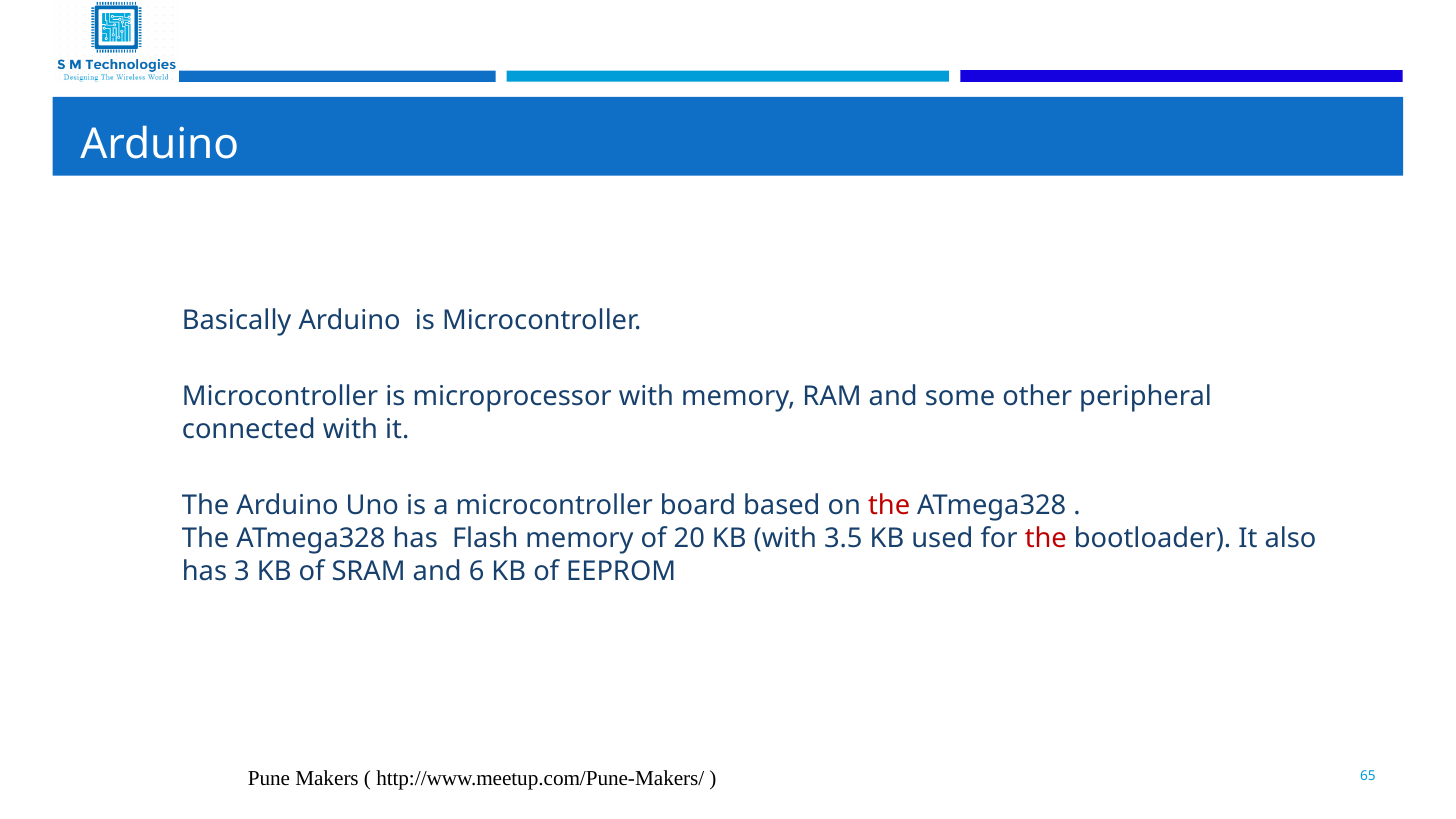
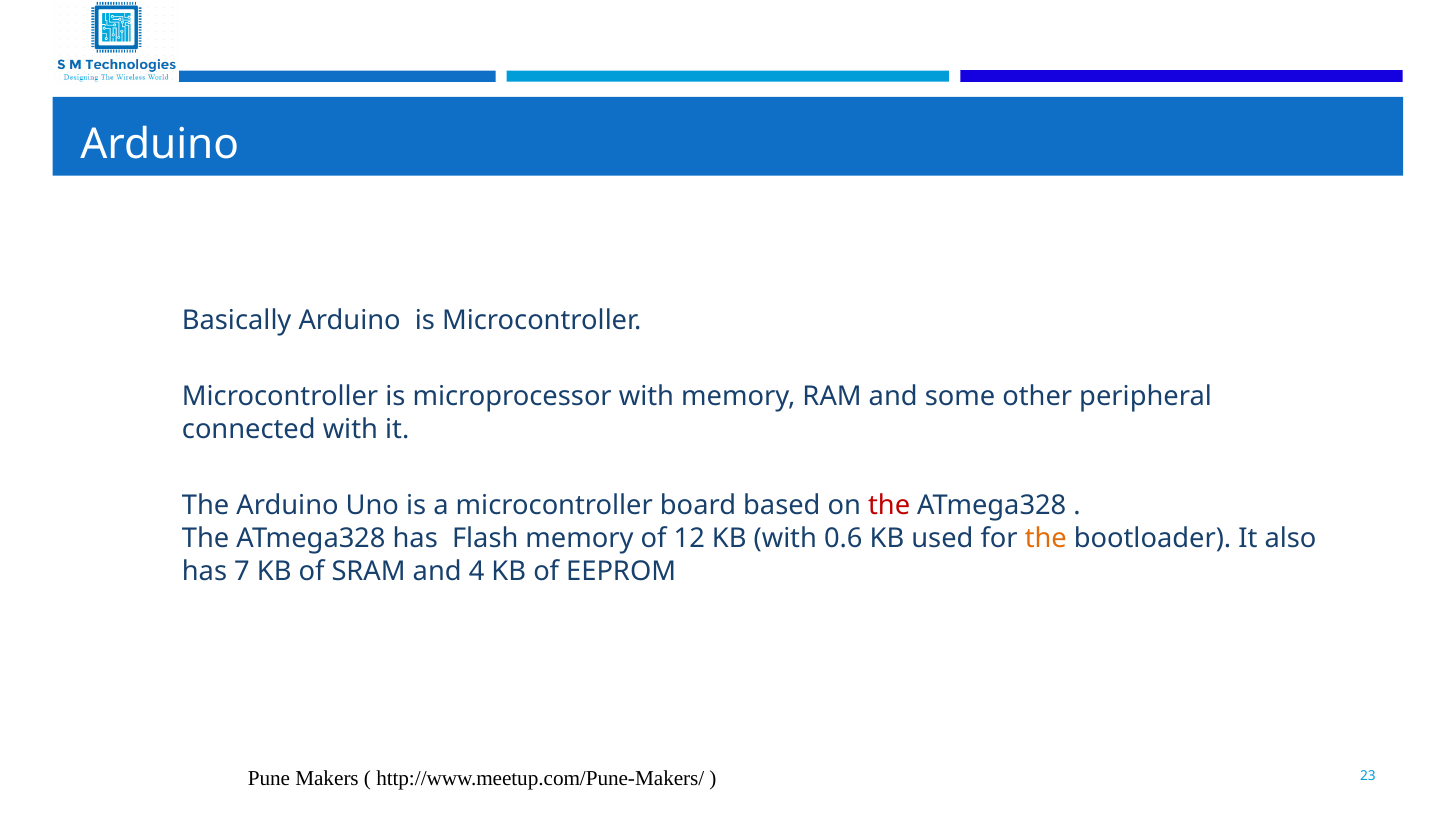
20: 20 -> 12 (689, 538)
3.5: 3.5 -> 0.6 (843, 538)
the colour: red -> orange (1046, 538)
3: 3 -> 7 (242, 571)
6: 6 -> 4 (477, 571)
65: 65 -> 23 (1368, 776)
